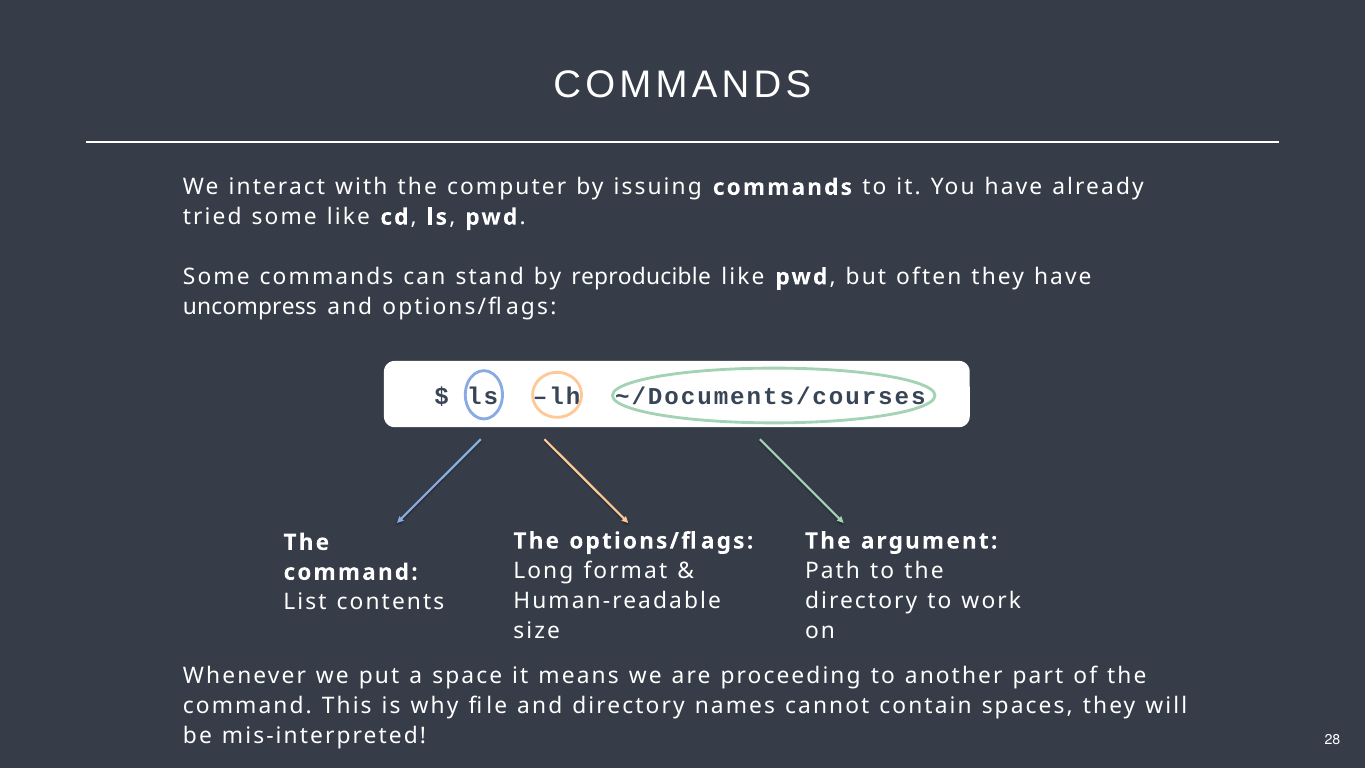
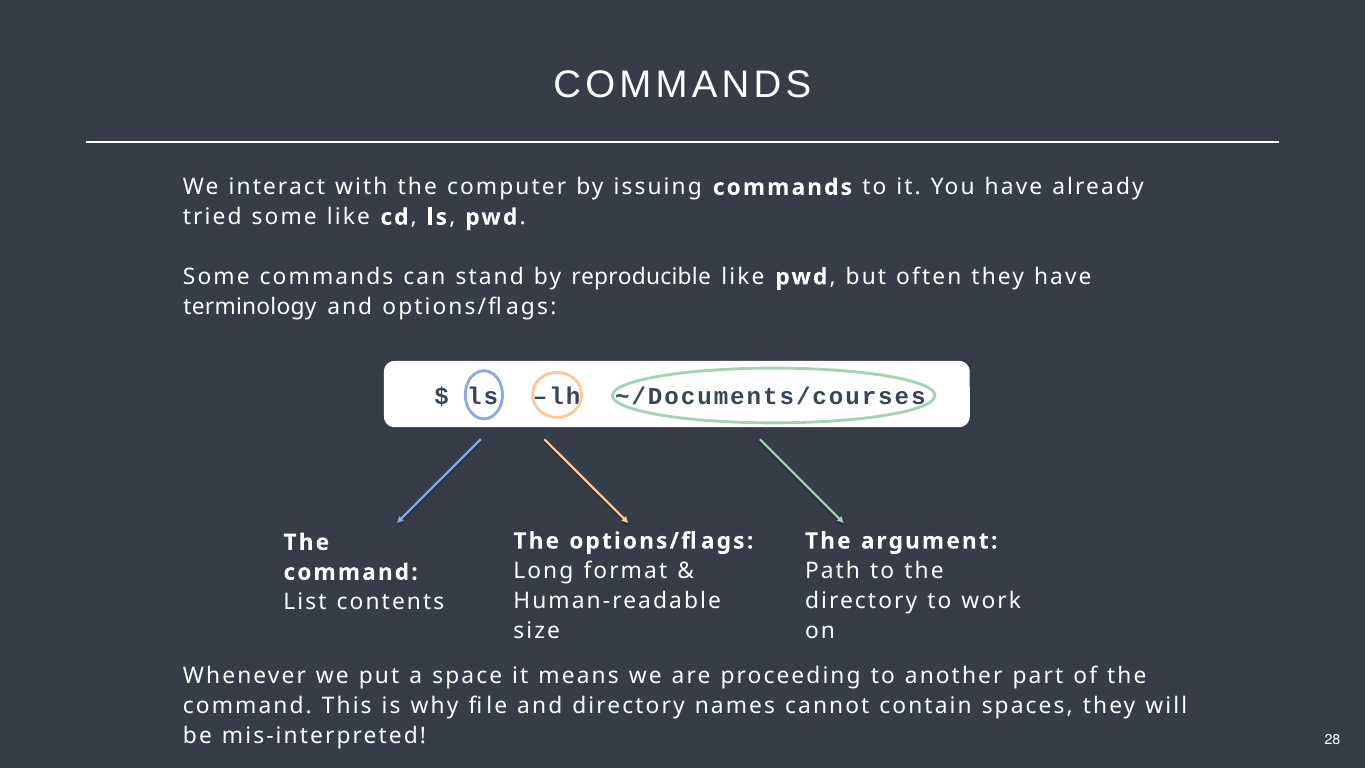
uncompress: uncompress -> terminology (250, 307)
